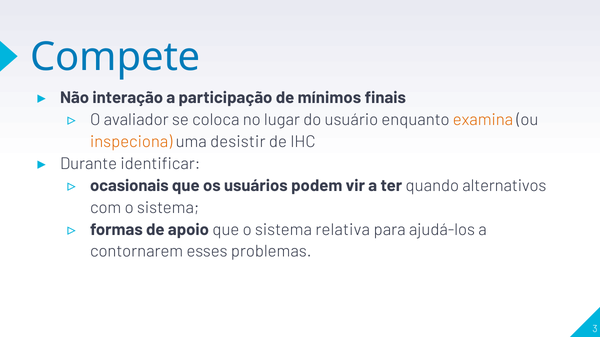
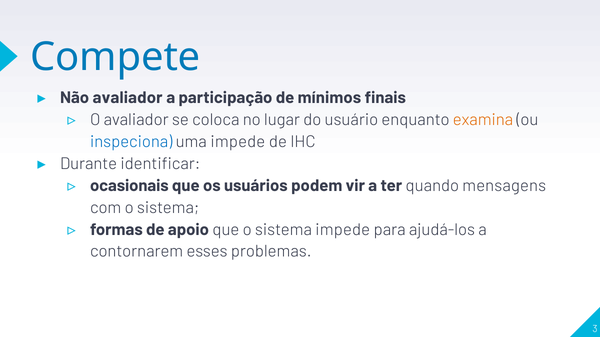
Não interação: interação -> avaliador (128, 98)
inspeciona colour: orange -> blue (131, 142)
uma desistir: desistir -> impede (238, 142)
alternativos: alternativos -> mensagens (504, 186)
sistema relativa: relativa -> impede (343, 230)
